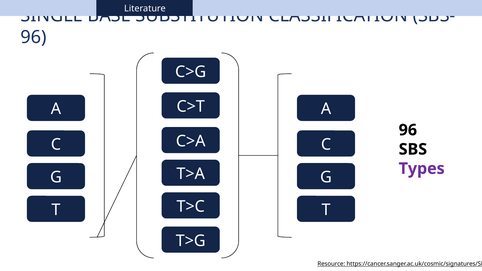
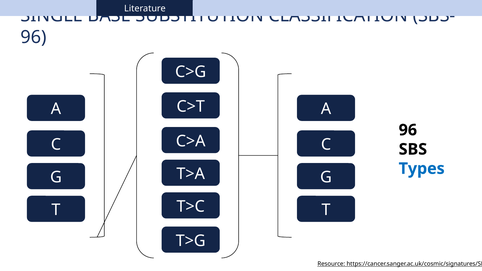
Types colour: purple -> blue (422, 169)
